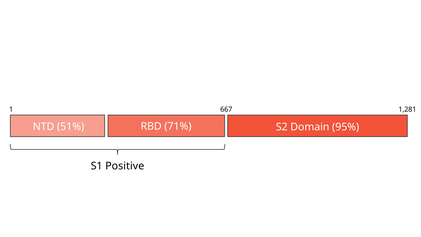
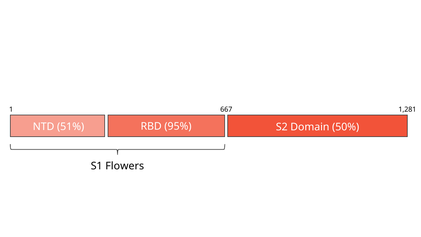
71%: 71% -> 95% (178, 126)
95%: 95% -> 50% (346, 127)
Positive: Positive -> Flowers (125, 166)
